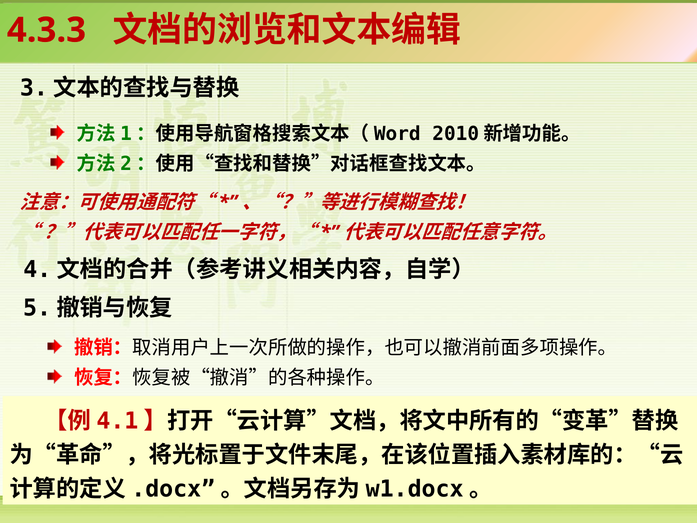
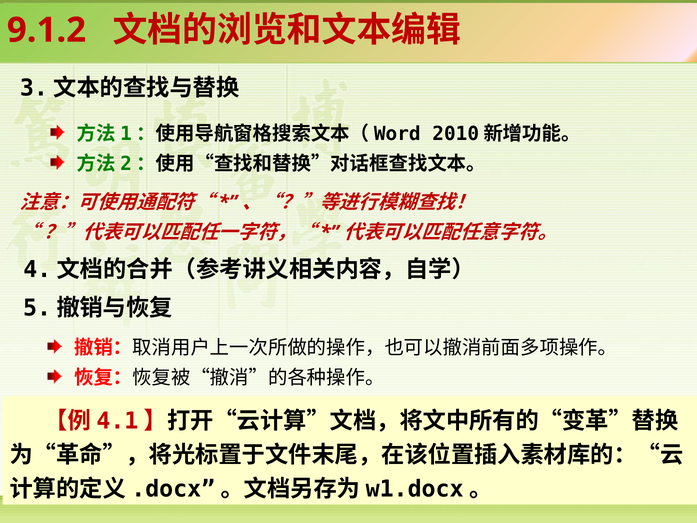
4.3.3: 4.3.3 -> 9.1.2 (46, 30)
